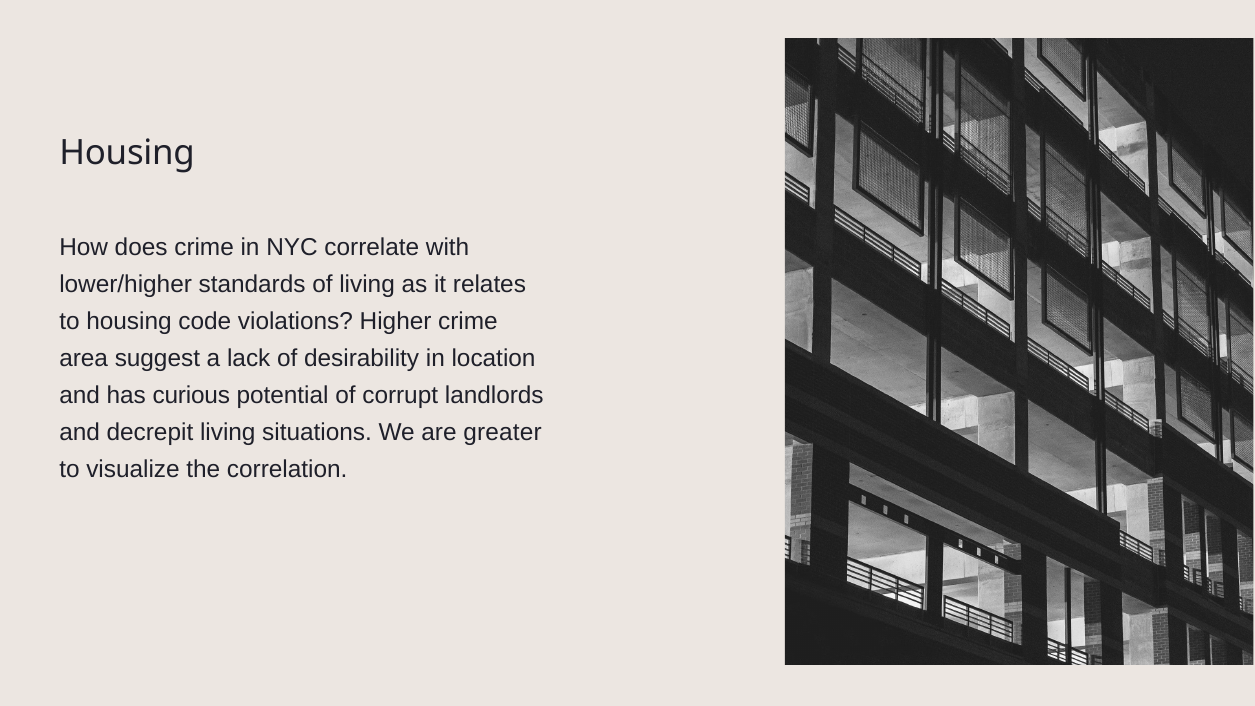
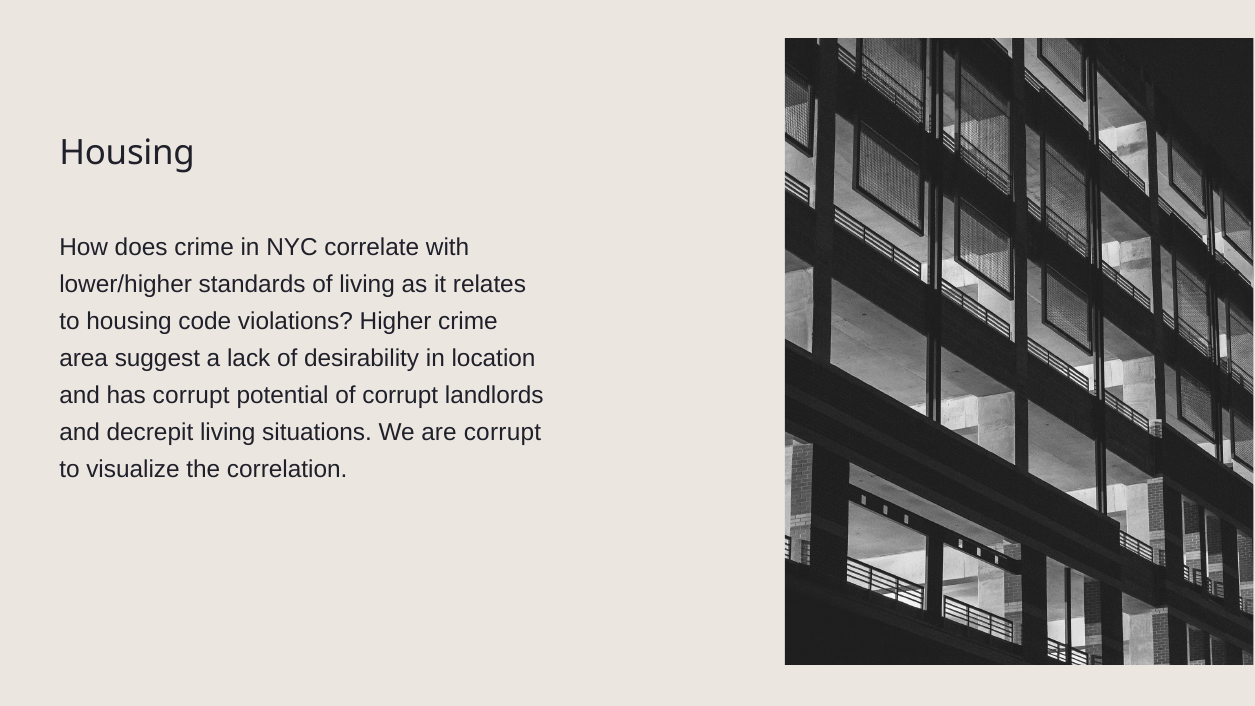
has curious: curious -> corrupt (191, 395)
are greater: greater -> corrupt (502, 432)
